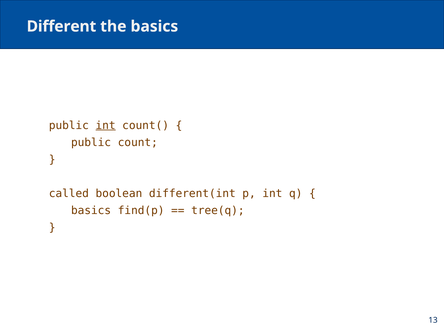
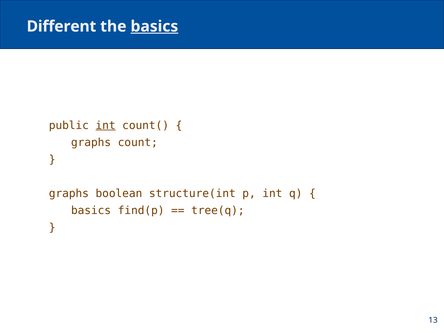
basics underline: none -> present (154, 26)
public: public -> graphs (91, 142)
called: called -> graphs (69, 194)
different(int: different(int -> structure(int (192, 194)
